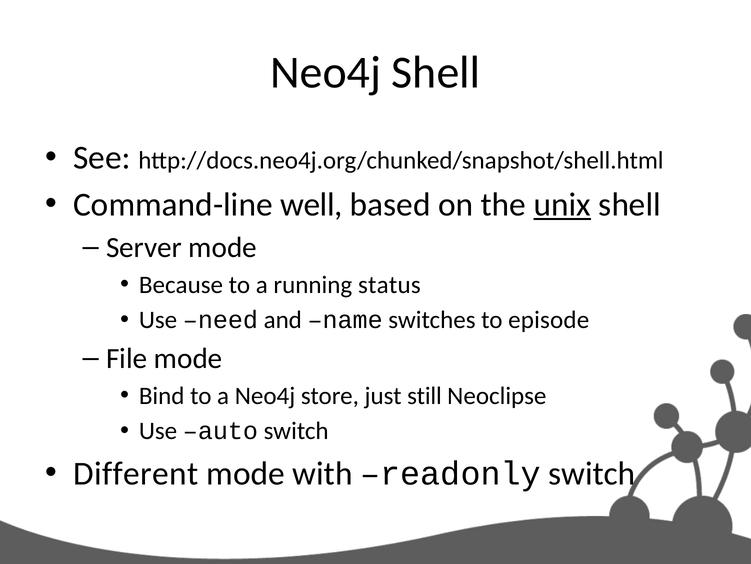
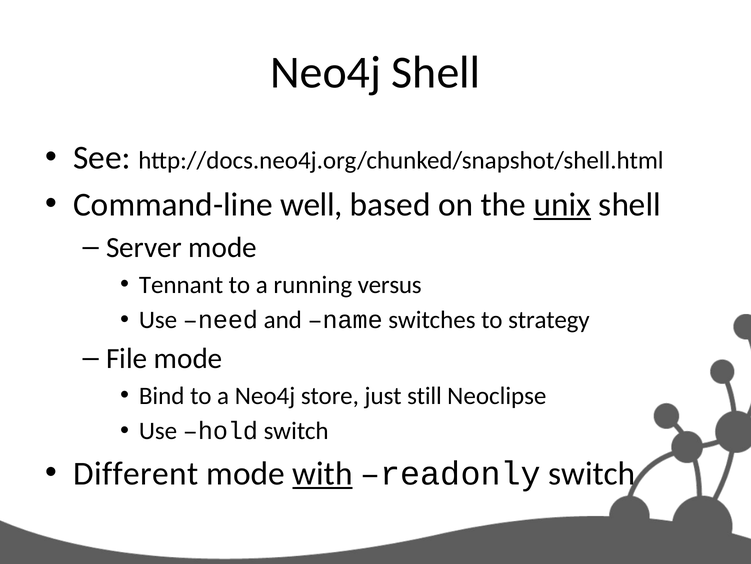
Because: Because -> Tennant (181, 285)
status: status -> versus (390, 285)
episode: episode -> strategy (549, 320)
auto: auto -> hold (220, 431)
with underline: none -> present (322, 473)
